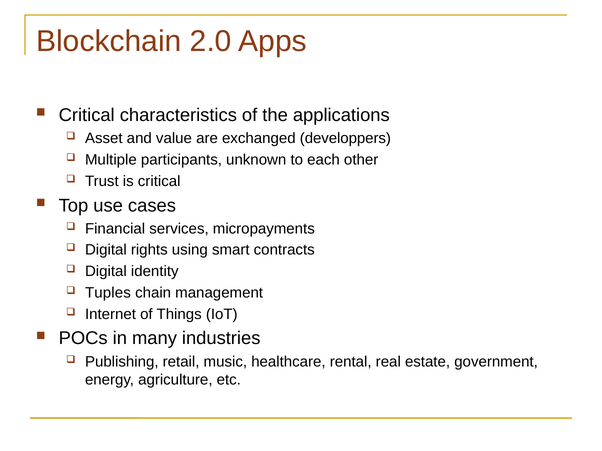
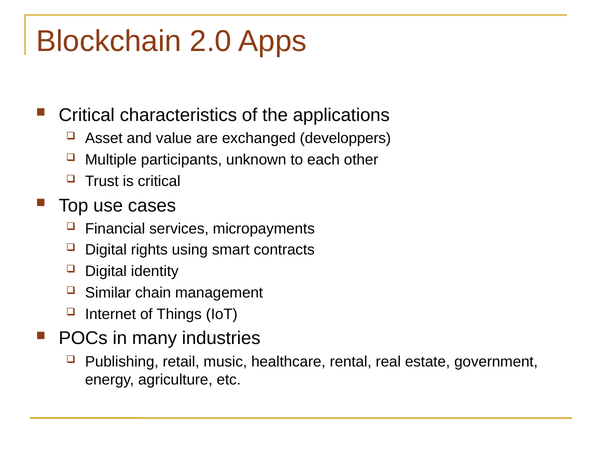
Tuples: Tuples -> Similar (108, 293)
